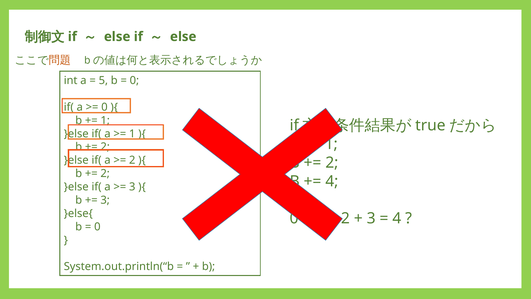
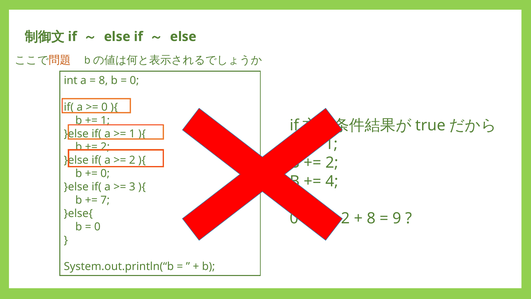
5: 5 -> 8 (103, 80)
2: 2 -> 0 (105, 173)
3: 3 -> 7 (105, 200)
3: 3 -> 8 (371, 218)
4: 4 -> 9 (397, 218)
